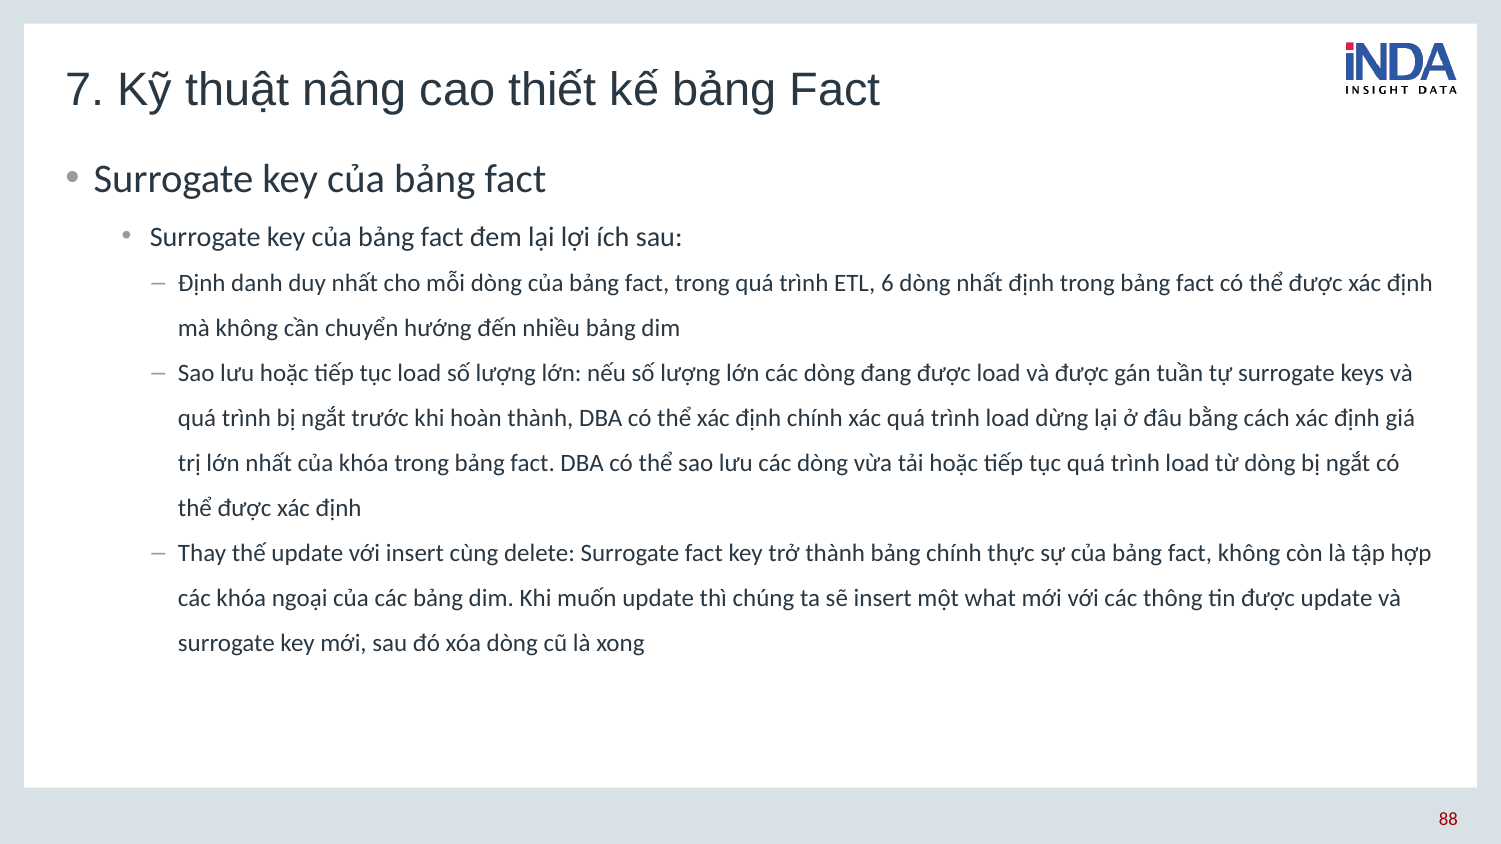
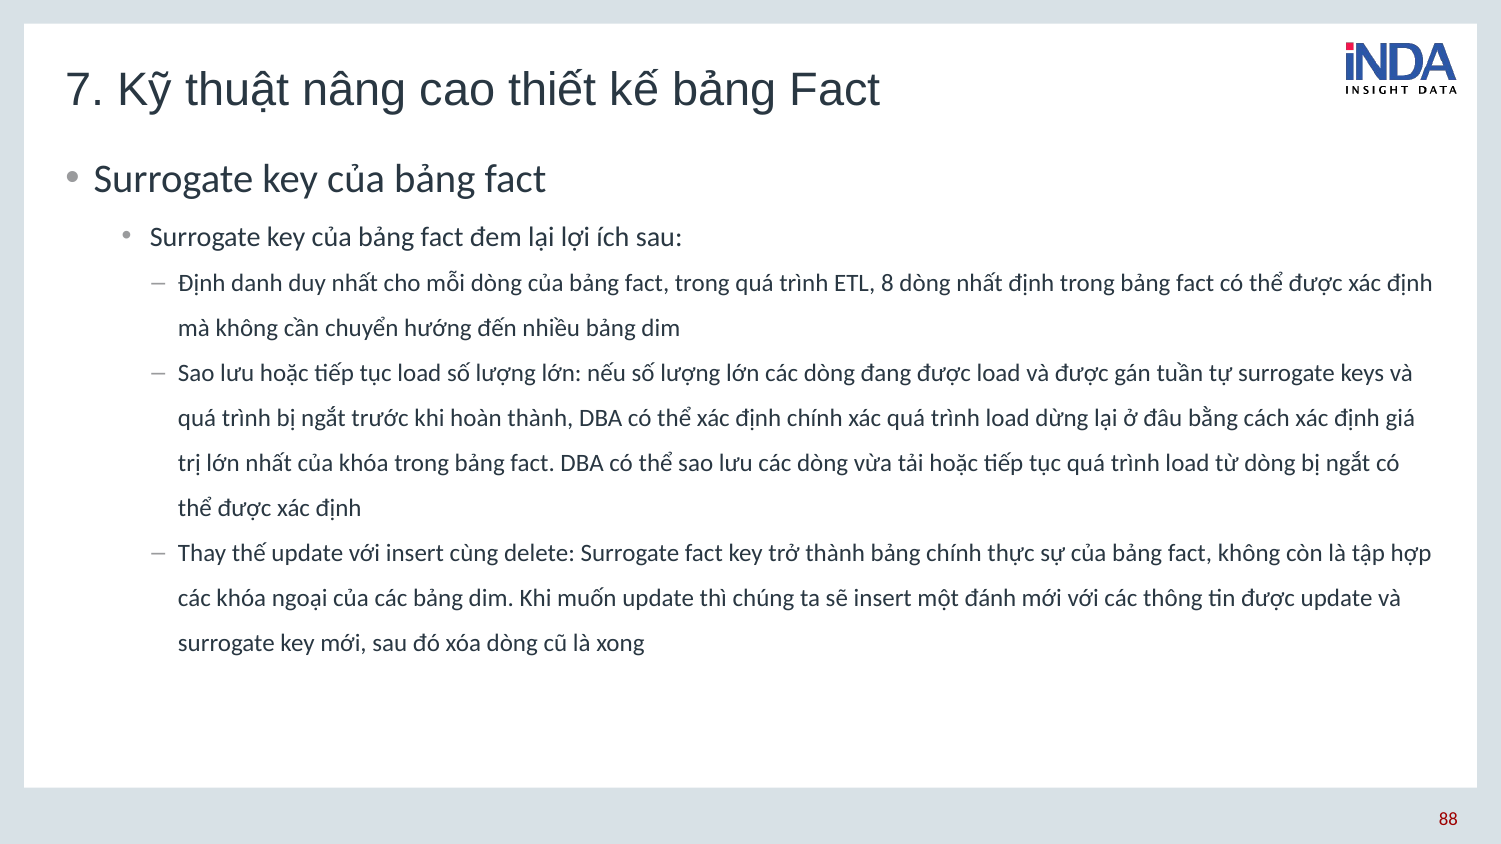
6: 6 -> 8 (887, 284)
what: what -> đánh (990, 599)
